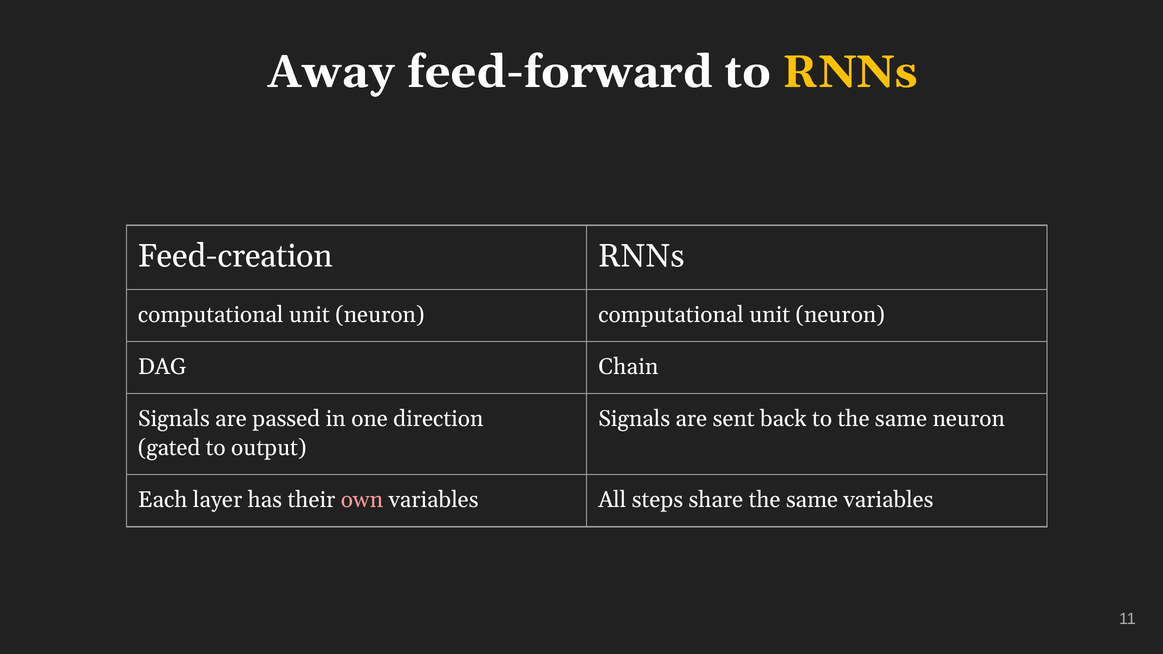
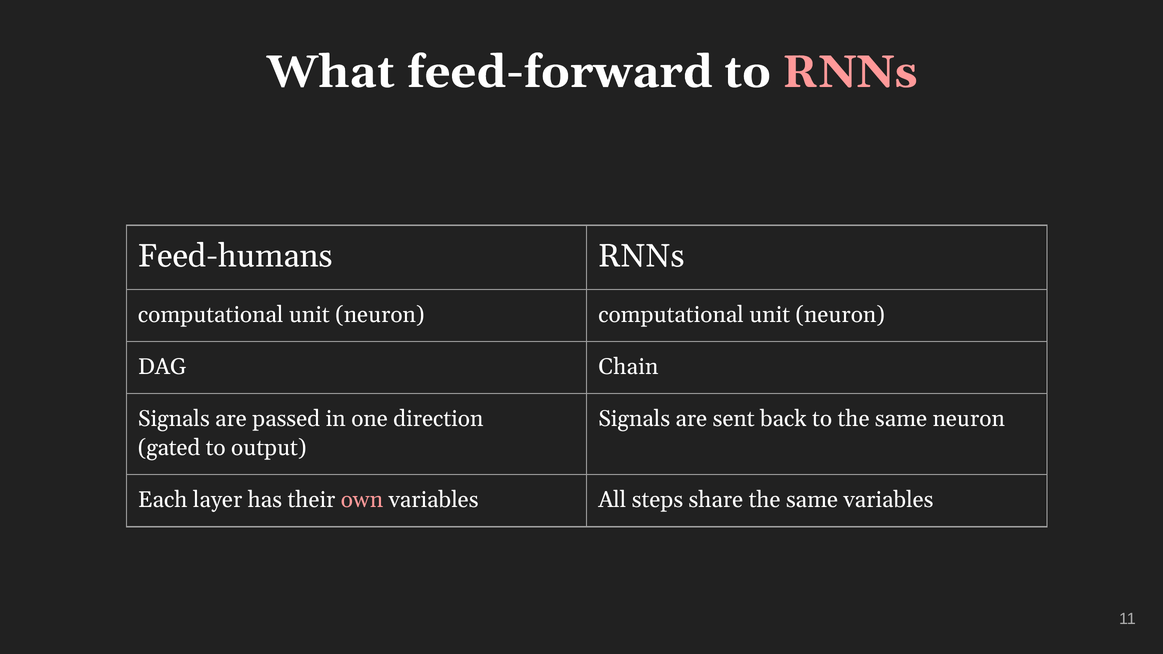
Away: Away -> What (331, 72)
RNNs colour: yellow -> pink (850, 72)
Feed-creation: Feed-creation -> Feed-humans (235, 256)
